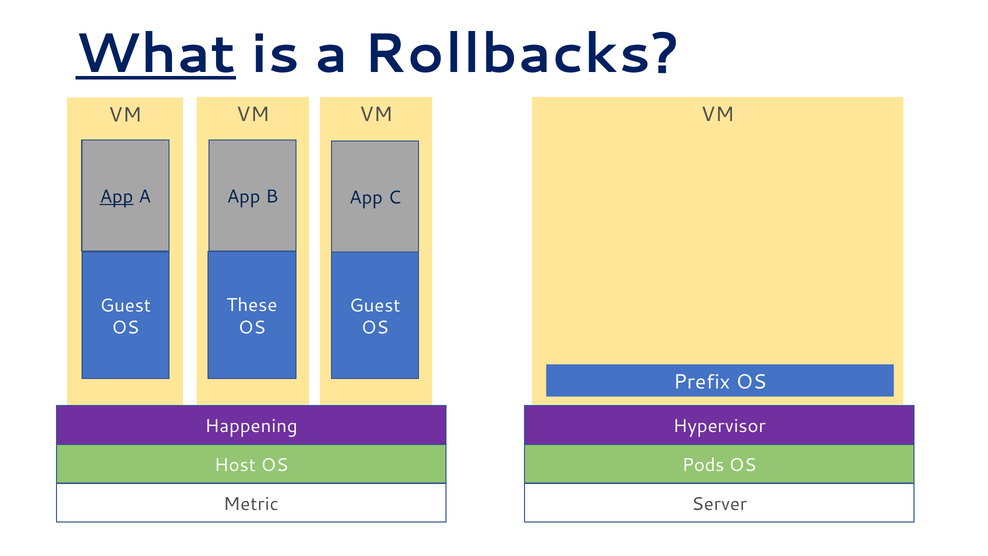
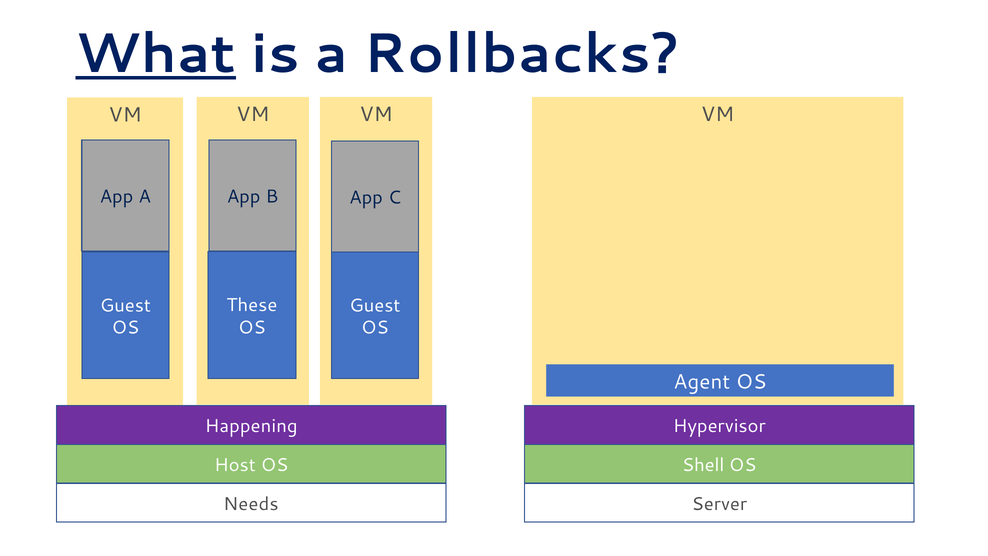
App underline: present -> none (116, 197)
Prefix: Prefix -> Agent (702, 382)
Pods: Pods -> Shell (703, 465)
Metric: Metric -> Needs (251, 504)
